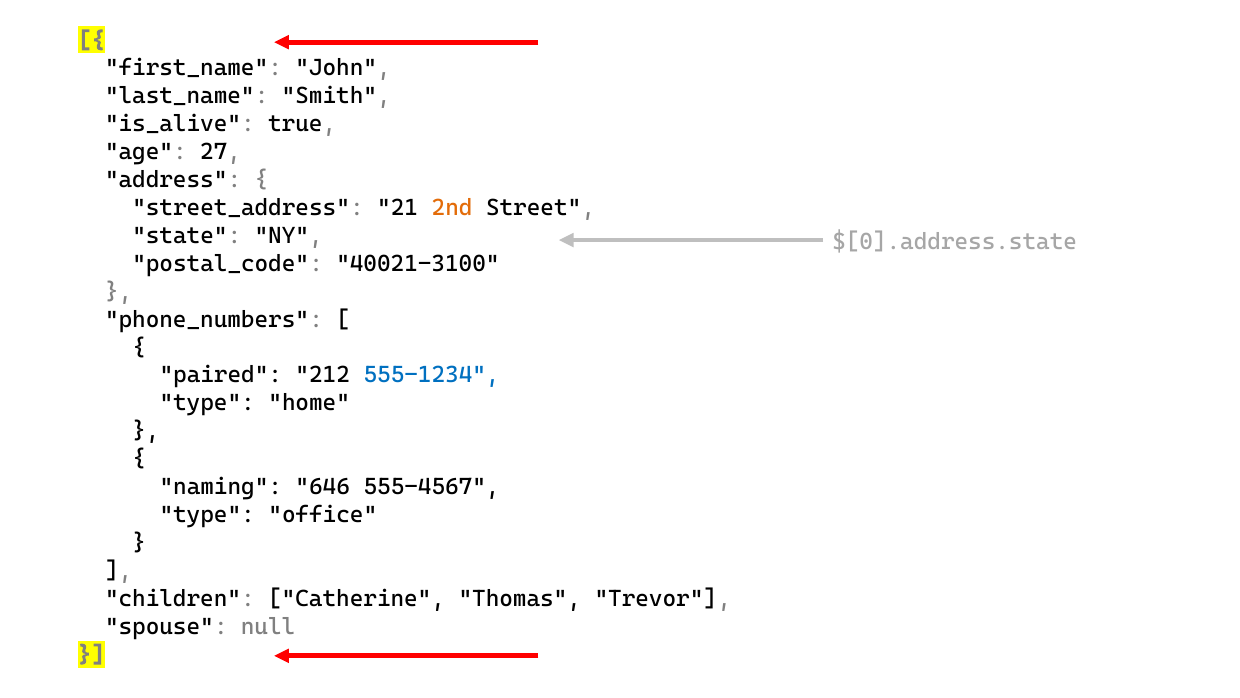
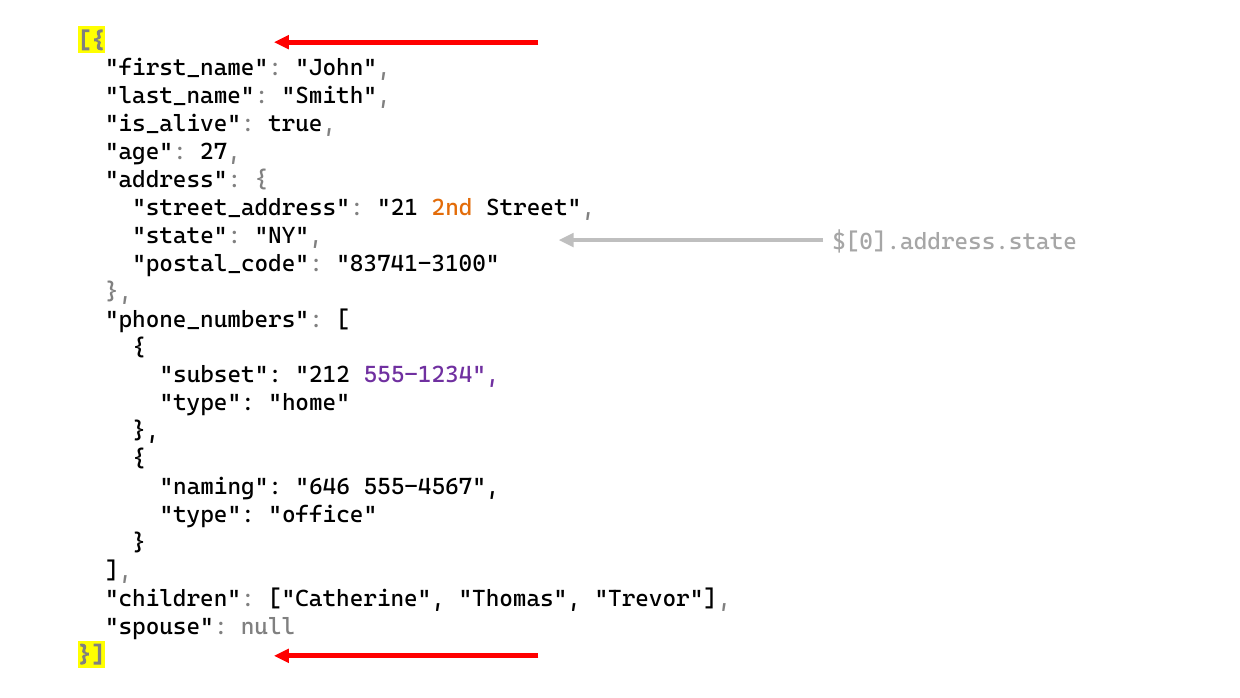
40021-3100: 40021-3100 -> 83741-3100 (418, 263)
paired: paired -> subset (221, 375)
555-1234 colour: blue -> purple (432, 375)
